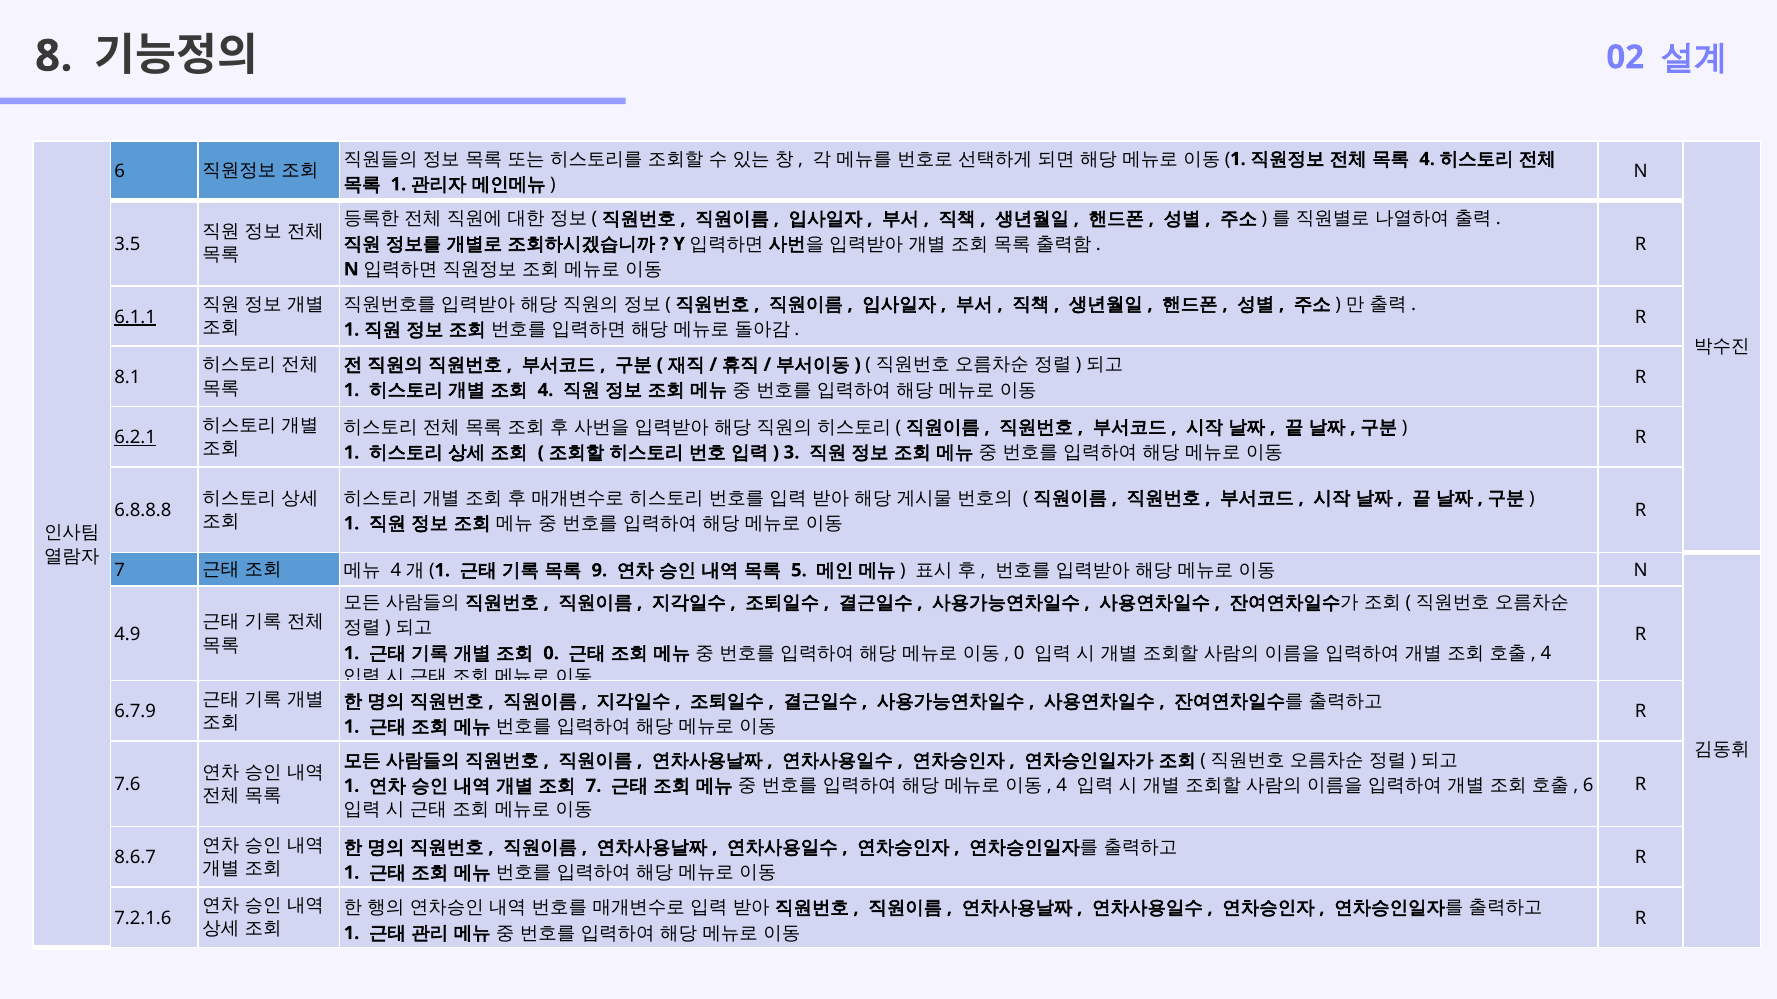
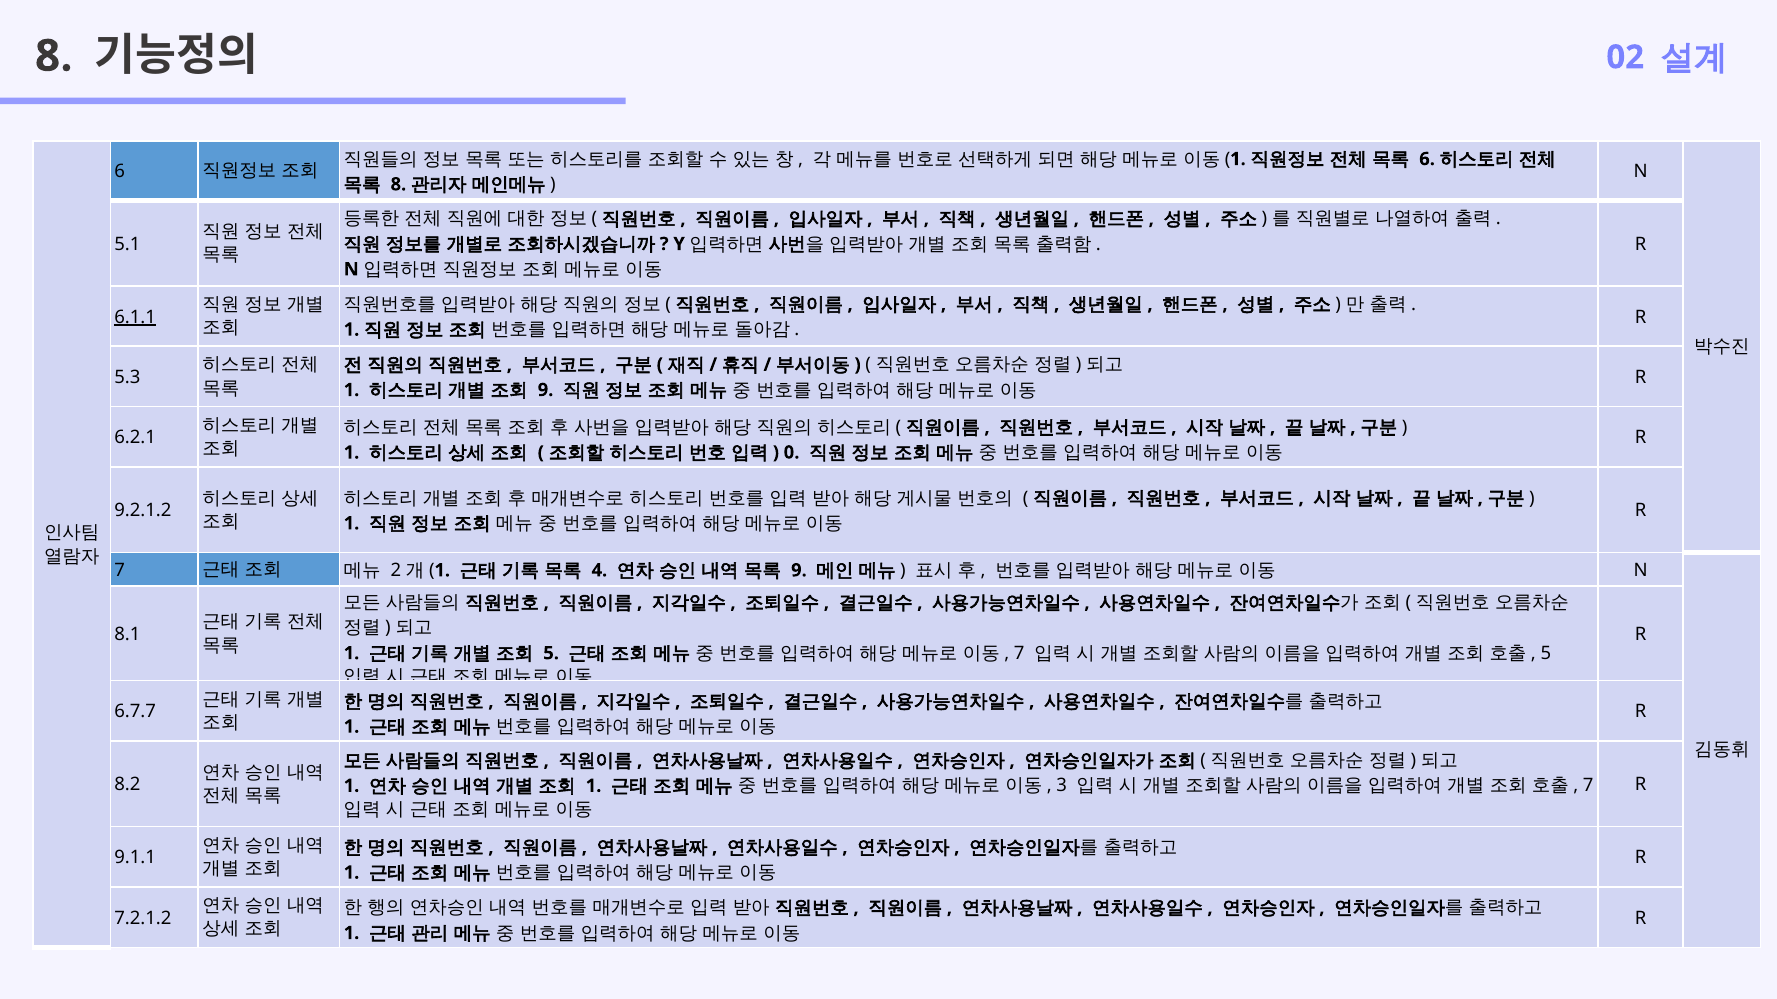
4: 4 -> 6 (1427, 159)
1: 1 -> 8 (398, 184)
3.5: 3.5 -> 5.1 (127, 244)
8.1: 8.1 -> 5.3 (127, 378)
4: 4 -> 9 (546, 390)
6.2.1 underline: present -> none (135, 438)
3: 3 -> 0 (792, 453)
6.8.8.8: 6.8.8.8 -> 9.2.1.2 (143, 511)
4: 4 -> 2 (396, 571)
9: 9 -> 4 (599, 571)
5: 5 -> 9 (799, 571)
4.9: 4.9 -> 8.1 (127, 635)
0: 0 -> 5 (551, 653)
0: 0 -> 7 (1019, 653)
4: 4 -> 5 (1546, 653)
6.7.9: 6.7.9 -> 6.7.7 (135, 712)
7.6: 7.6 -> 8.2 (127, 785)
7: 7 -> 1 (594, 786)
4: 4 -> 3 (1062, 786)
6: 6 -> 7 (1588, 786)
8.6.7: 8.6.7 -> 9.1.1 (135, 858)
7.2.1.6: 7.2.1.6 -> 7.2.1.2 (143, 919)
